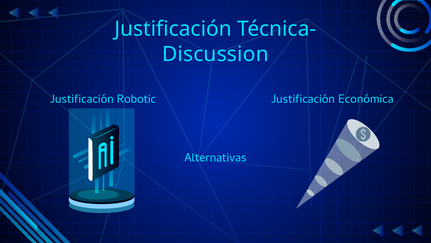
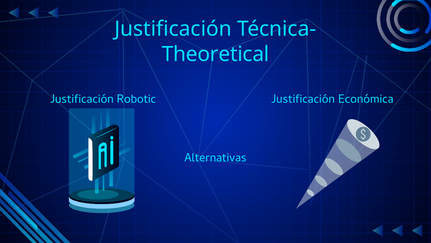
Discussion: Discussion -> Theoretical (216, 54)
